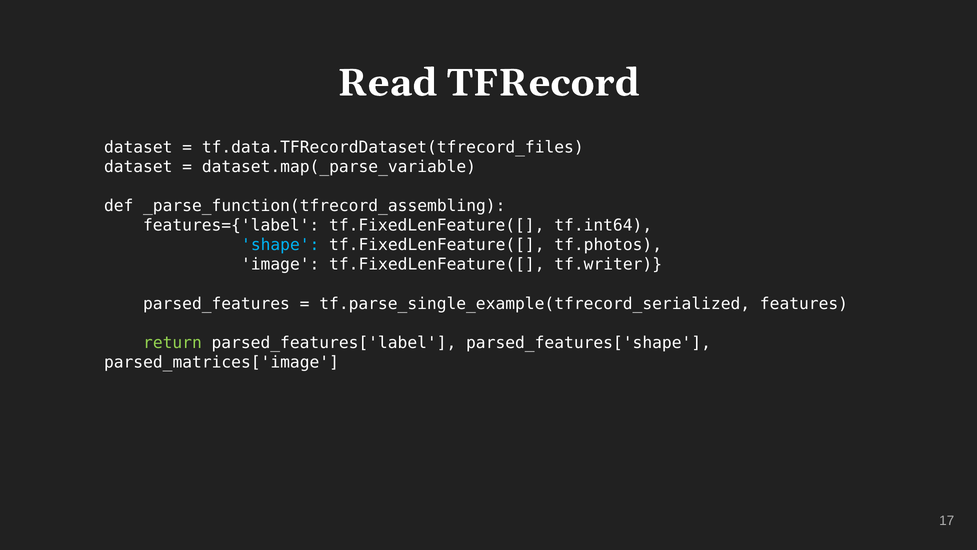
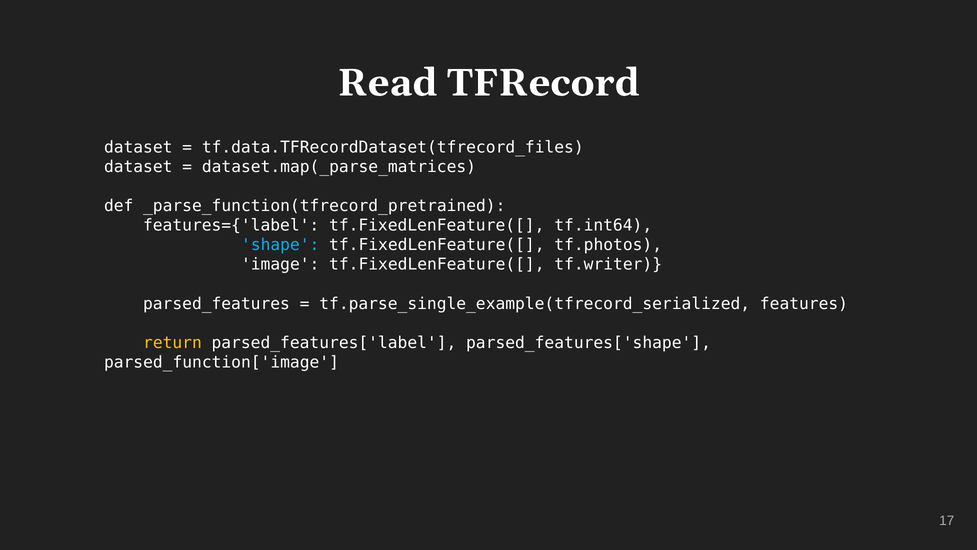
dataset.map(_parse_variable: dataset.map(_parse_variable -> dataset.map(_parse_matrices (339, 167)
_parse_function(tfrecord_assembling: _parse_function(tfrecord_assembling -> _parse_function(tfrecord_pretrained (324, 206)
return colour: light green -> yellow (172, 343)
parsed_matrices['image: parsed_matrices['image -> parsed_function['image (221, 362)
